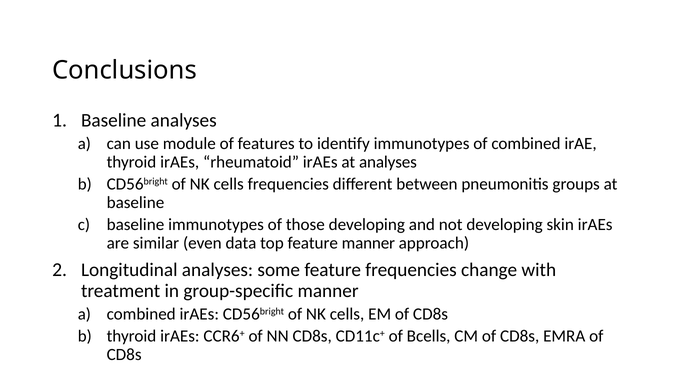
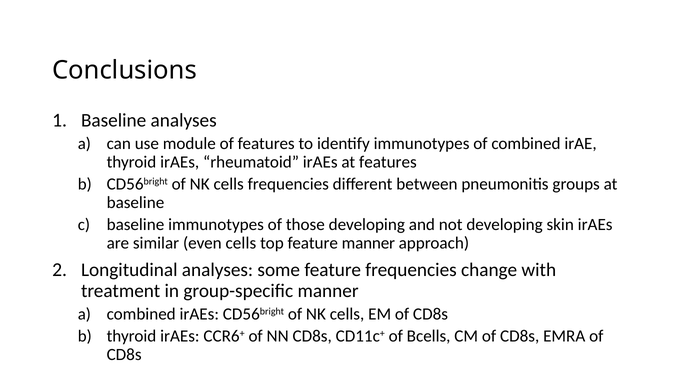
at analyses: analyses -> features (388, 162)
even data: data -> cells (241, 243)
